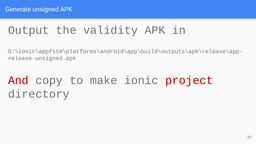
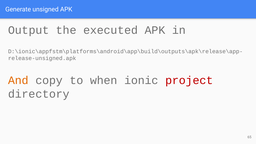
validity: validity -> executed (111, 30)
And colour: red -> orange (18, 80)
make: make -> when (104, 80)
